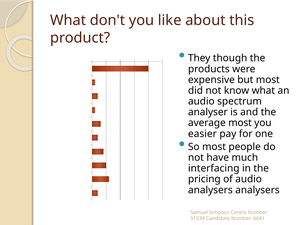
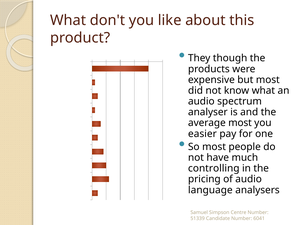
interfacing: interfacing -> controlling (214, 168)
analysers: analysers -> language (210, 190)
